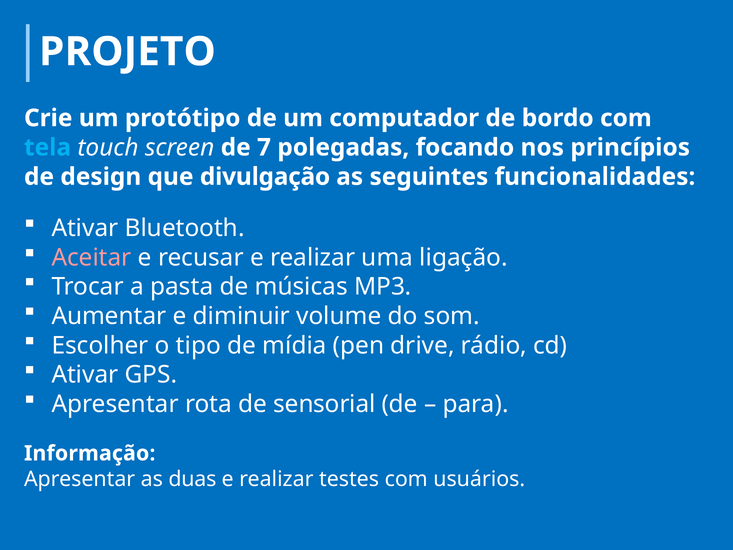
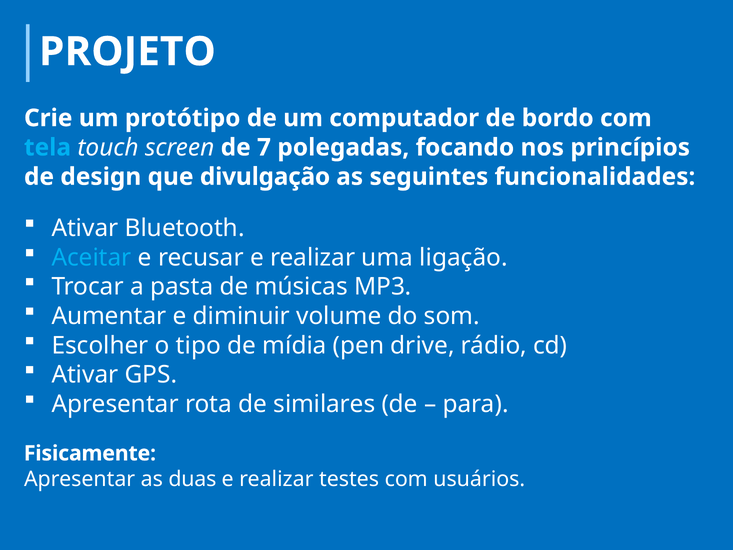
Aceitar colour: pink -> light blue (91, 257)
sensorial: sensorial -> similares (324, 404)
Informação: Informação -> Fisicamente (90, 453)
